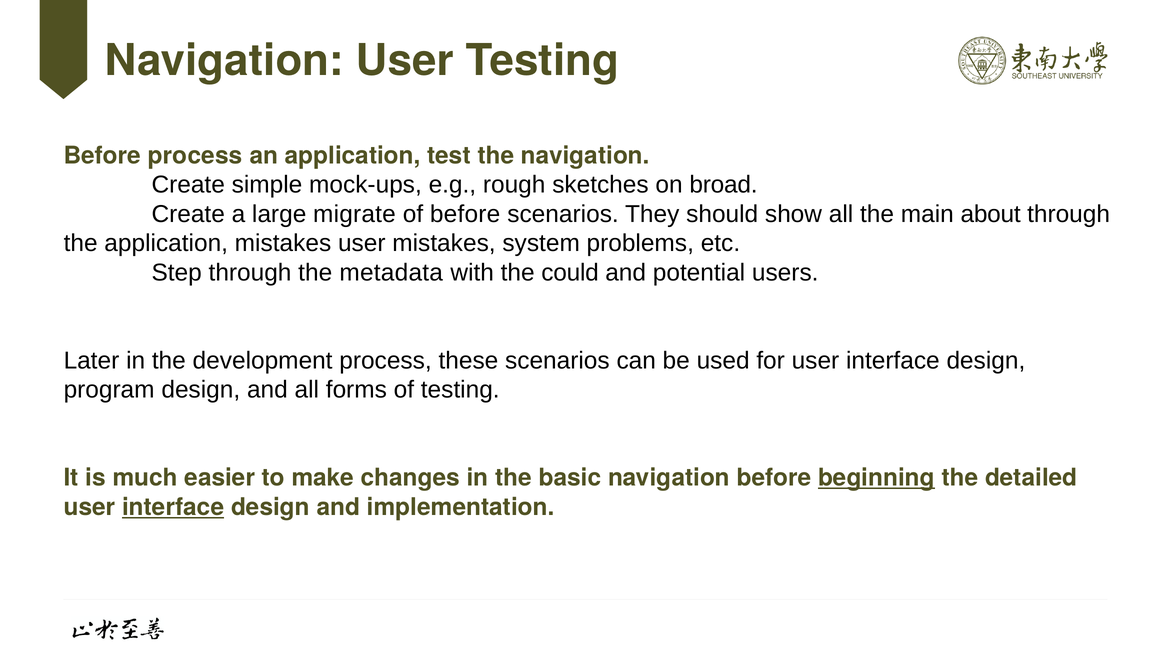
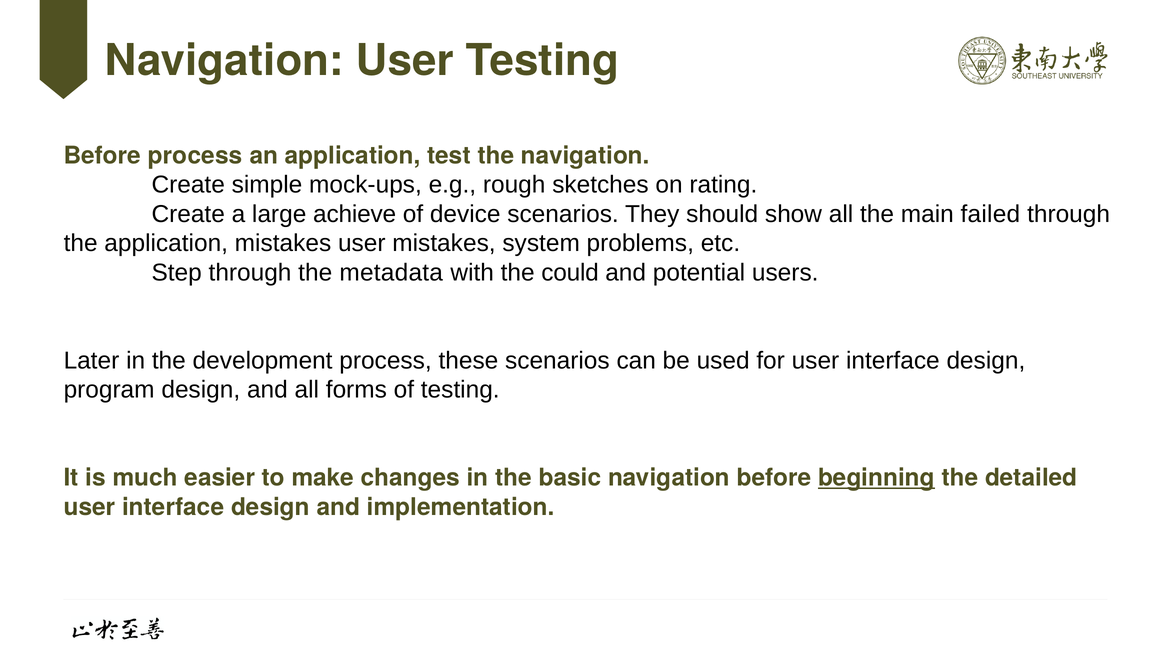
broad: broad -> rating (723, 185)
migrate: migrate -> achieve (355, 214)
of before: before -> device (465, 214)
about: about -> failed (990, 214)
interface underline: present -> none (173, 507)
